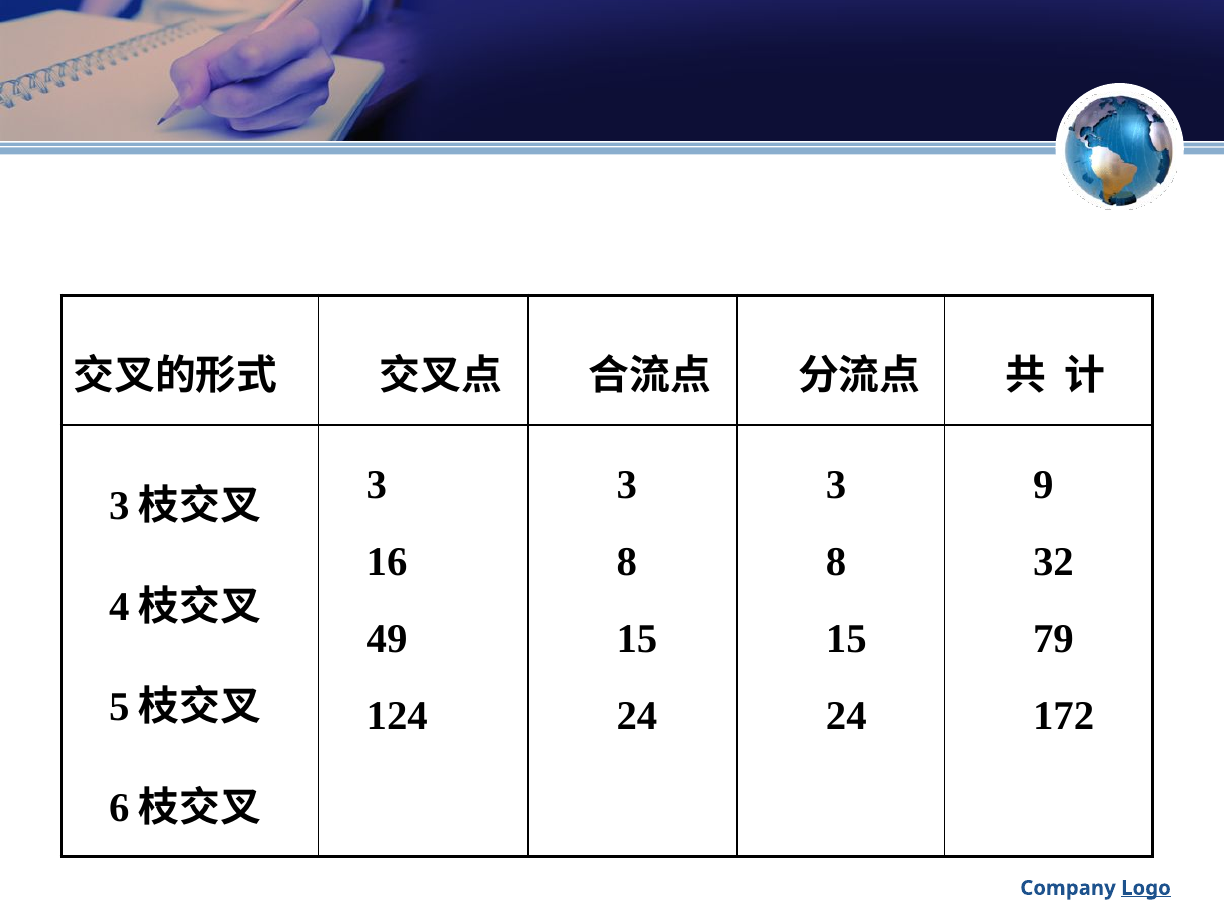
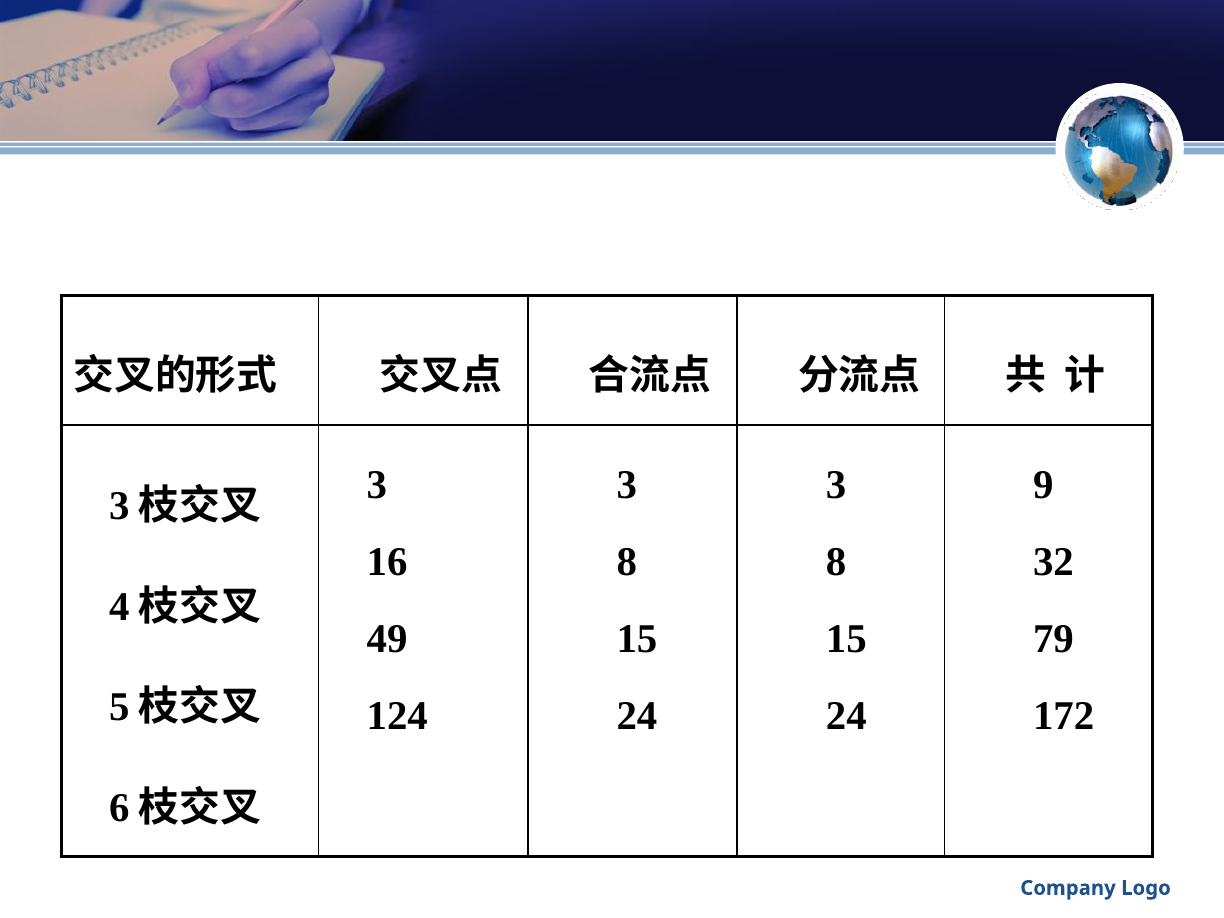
Logo underline: present -> none (1146, 888)
